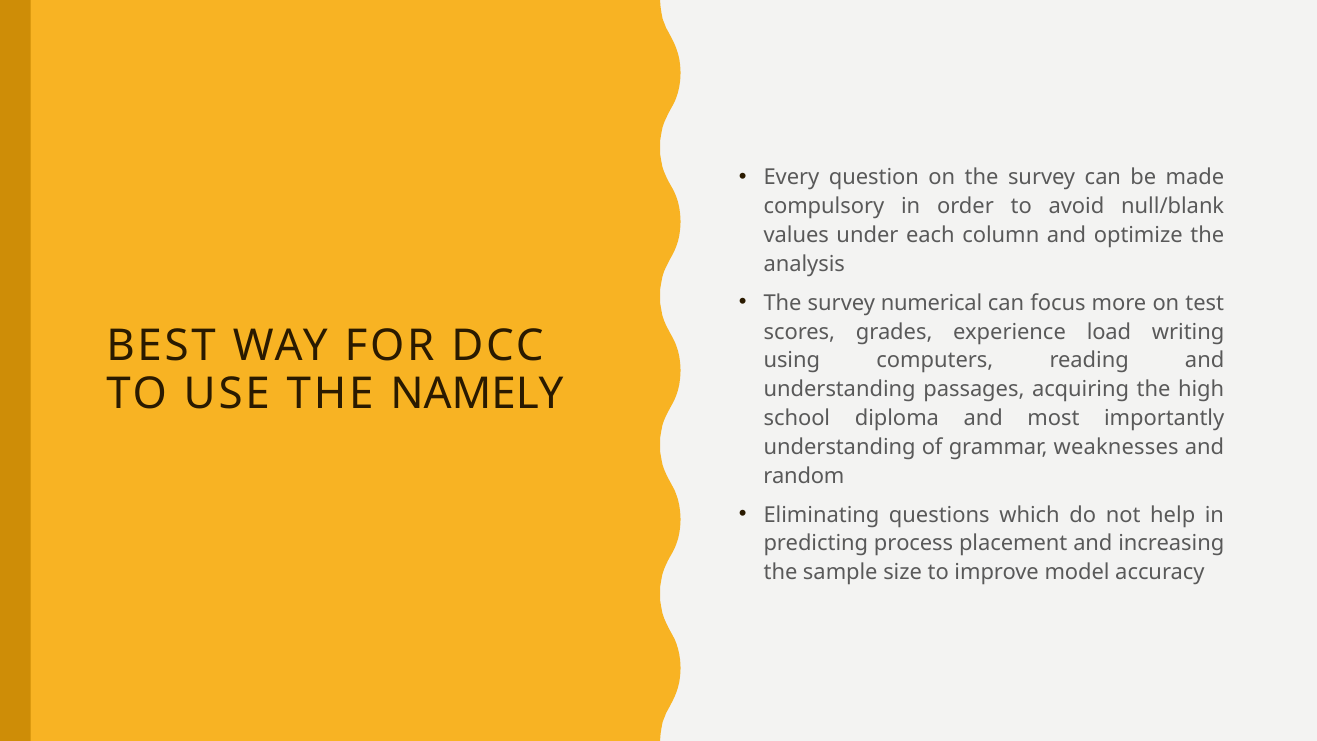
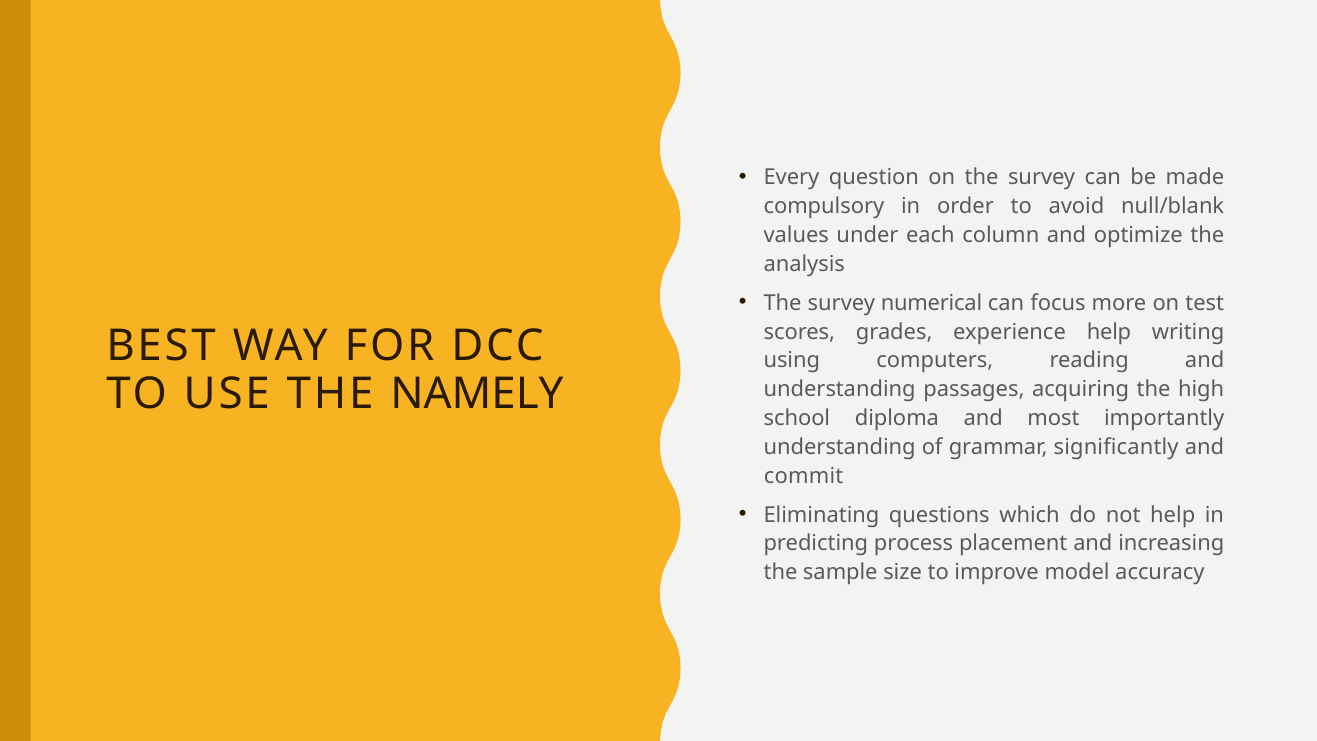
experience load: load -> help (1109, 332)
weaknesses: weaknesses -> significantly (1116, 447)
random: random -> commit (804, 476)
